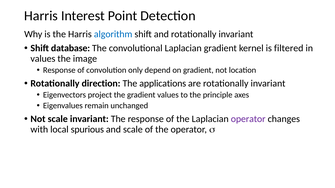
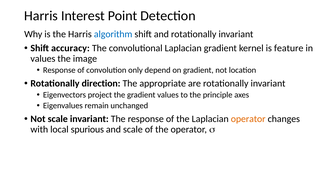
database: database -> accuracy (70, 48)
filtered: filtered -> feature (289, 48)
applications: applications -> appropriate (163, 84)
operator colour: purple -> orange (248, 119)
